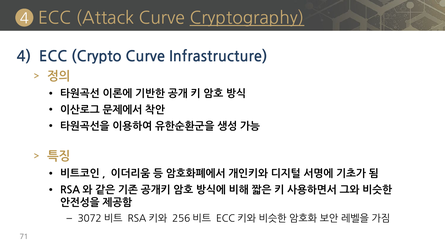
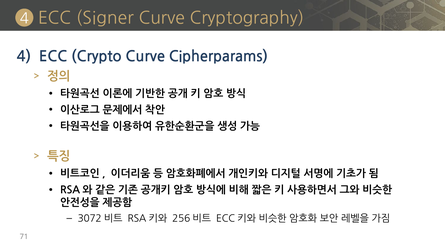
Attack: Attack -> Signer (105, 18)
Cryptography underline: present -> none (247, 18)
Infrastructure: Infrastructure -> Cipherparams (218, 57)
